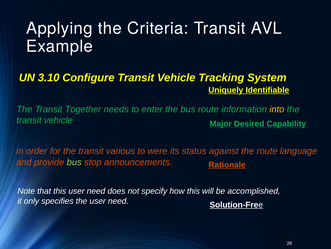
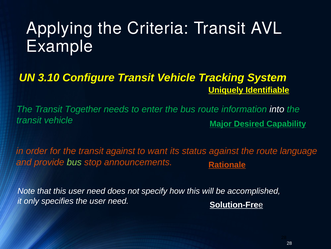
into colour: yellow -> white (277, 109)
transit various: various -> against (121, 151)
were: were -> want (158, 151)
